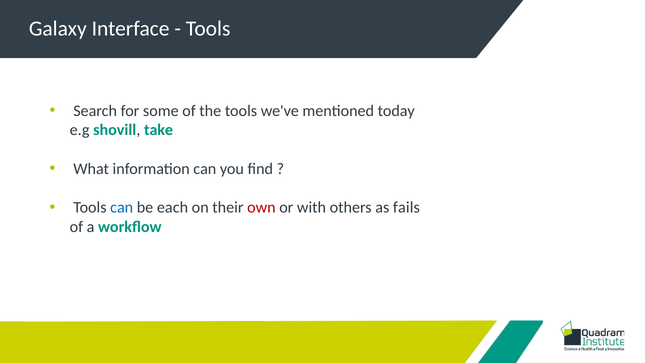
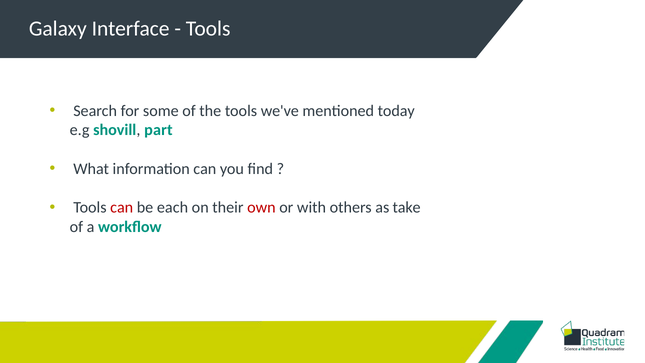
take: take -> part (158, 130)
can colour: blue -> red (122, 207)
fails: fails -> take (407, 207)
